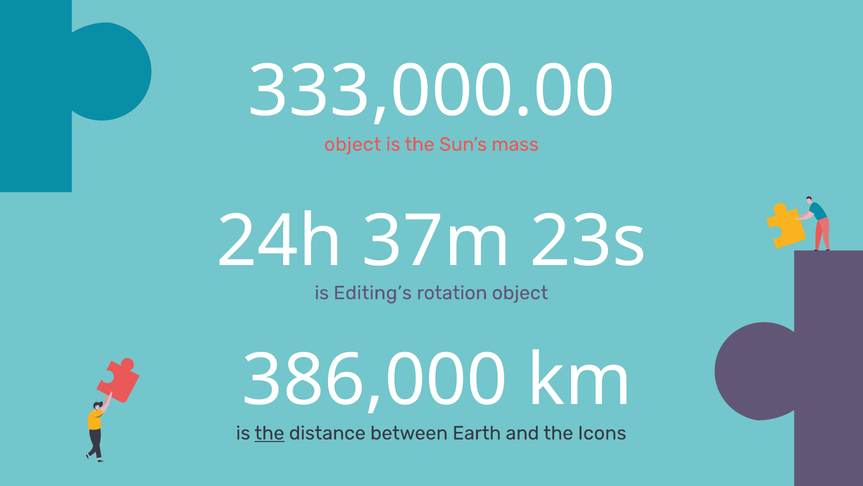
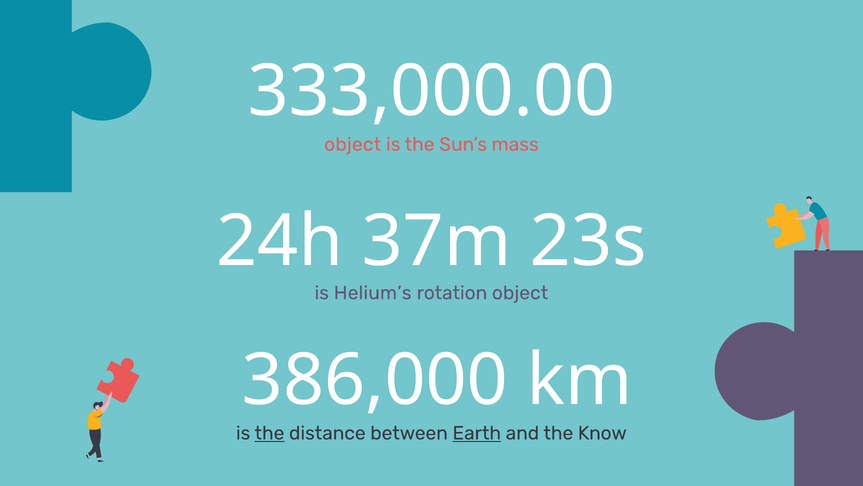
Editing’s: Editing’s -> Helium’s (373, 293)
Earth underline: none -> present (477, 433)
Icons: Icons -> Know (602, 433)
